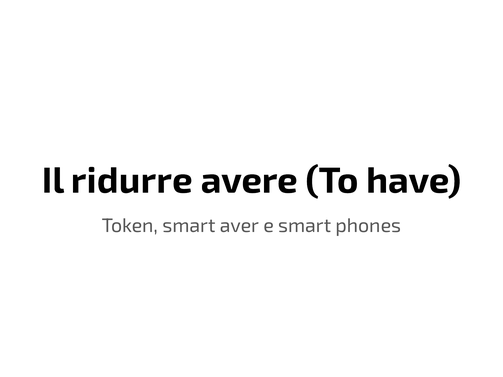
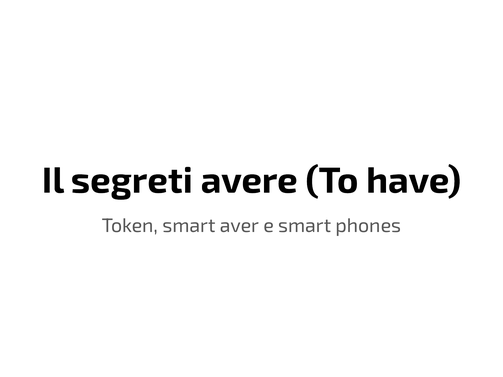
ridurre: ridurre -> segreti (132, 181)
